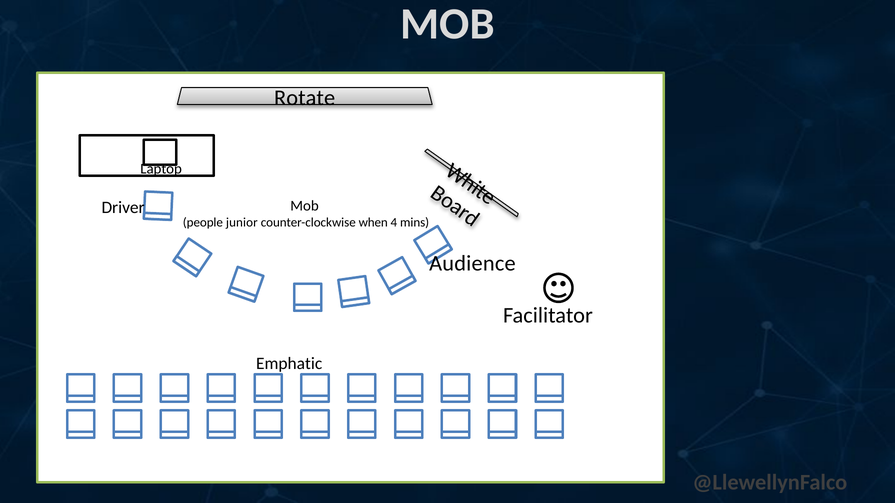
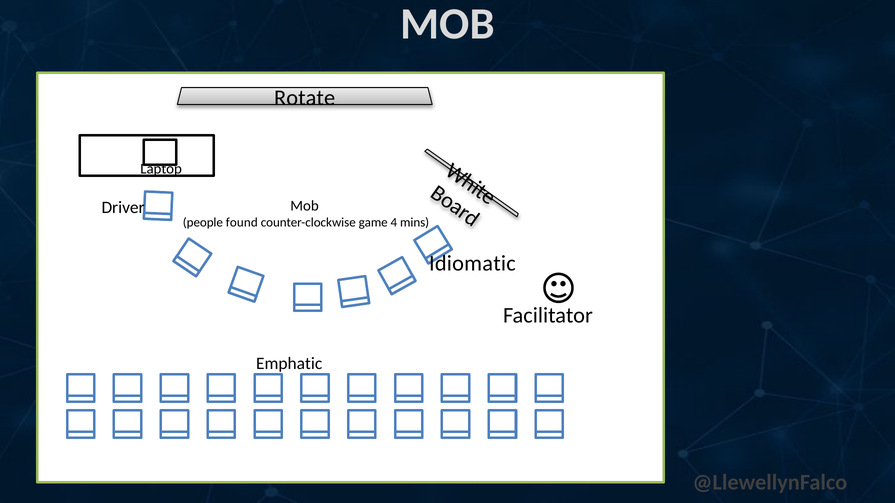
junior: junior -> found (242, 223)
when: when -> game (373, 223)
Audience: Audience -> Idiomatic (472, 264)
